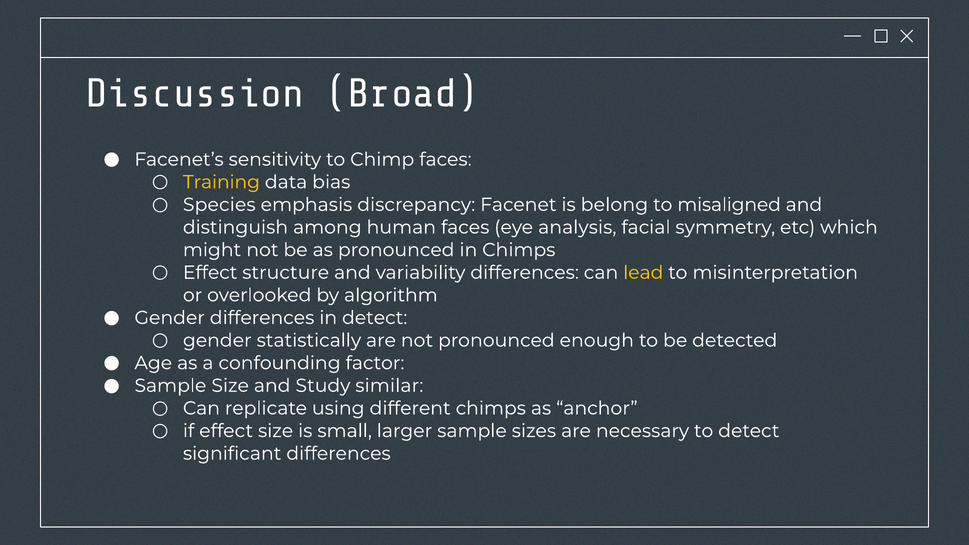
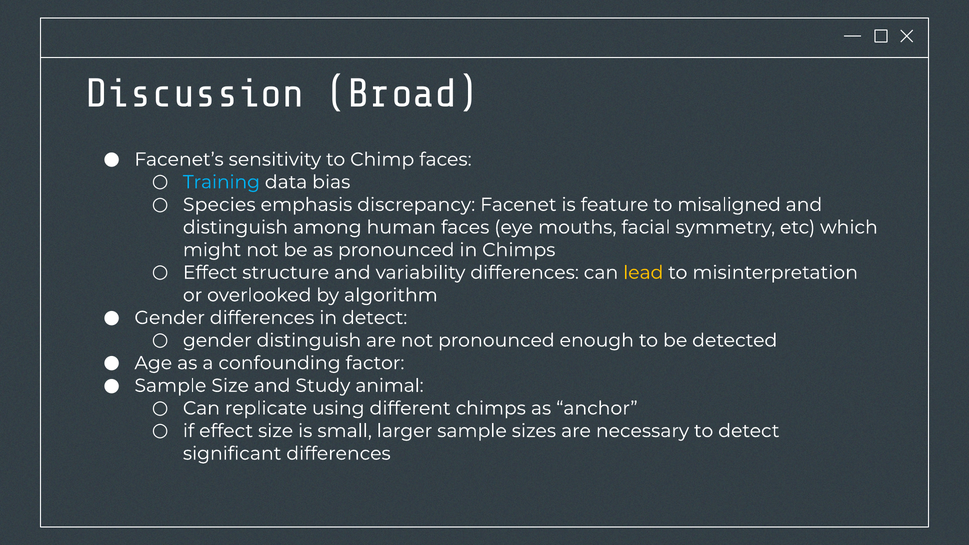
Training colour: yellow -> light blue (221, 182)
belong: belong -> feature (615, 205)
analysis: analysis -> mouths (577, 227)
gender statistically: statistically -> distinguish (309, 340)
similar: similar -> animal (389, 386)
